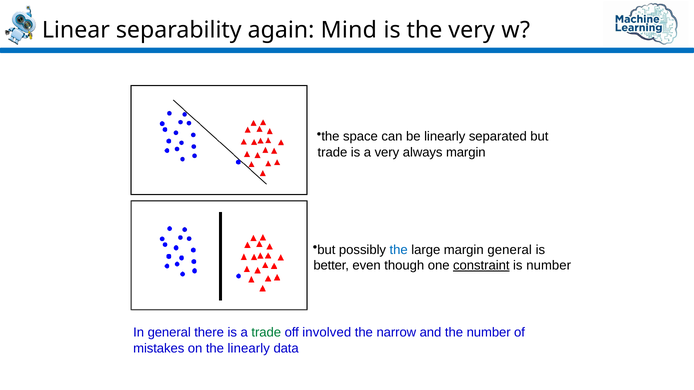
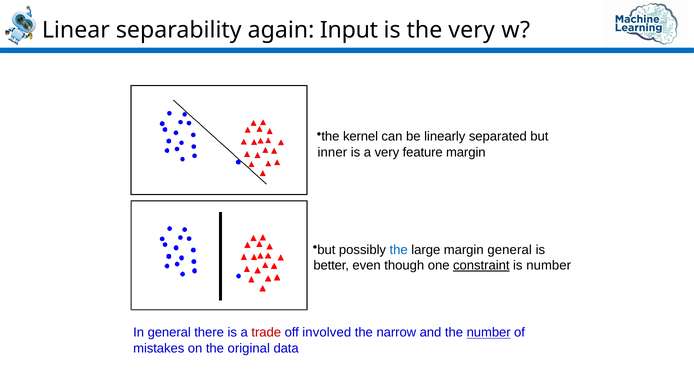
Mind: Mind -> Input (349, 30)
space: space -> kernel (361, 137)
trade: trade -> inner (332, 152)
always: always -> feature (423, 152)
trade colour: green -> red (266, 333)
number underline: none -> present (489, 333)
the linearly: linearly -> original (249, 349)
